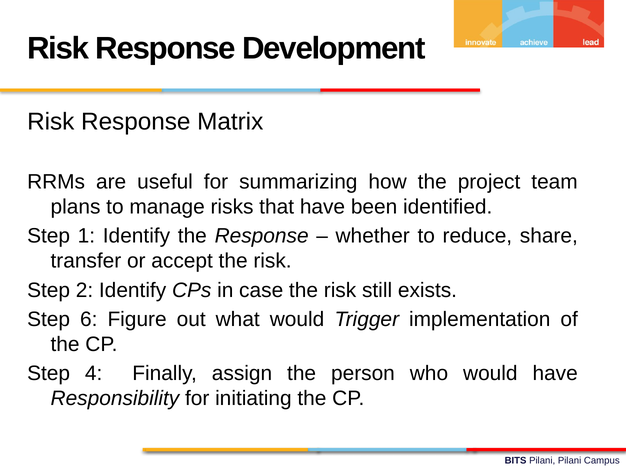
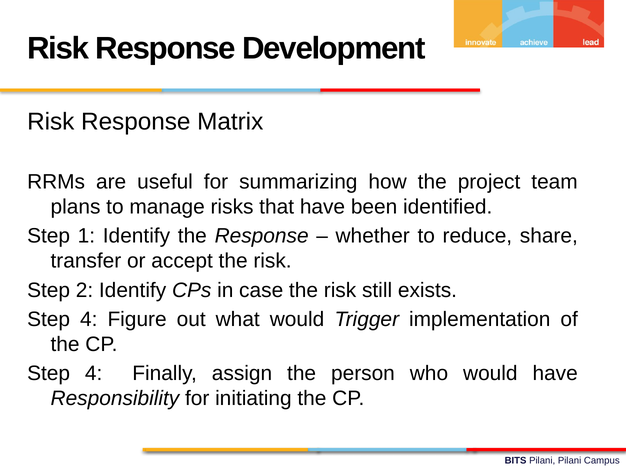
6: 6 -> 4 (89, 320)
